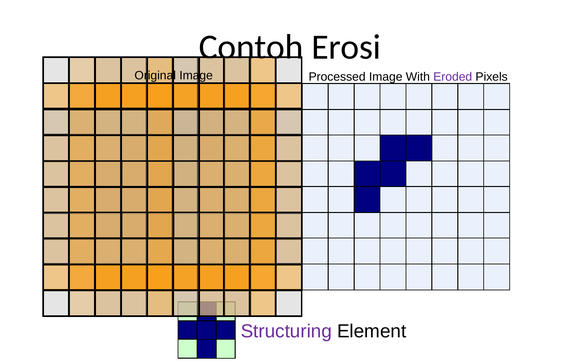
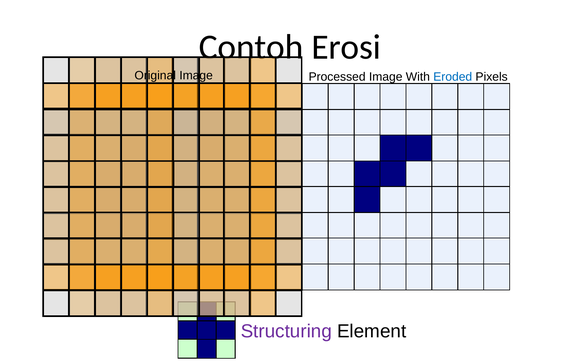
Eroded colour: purple -> blue (453, 77)
